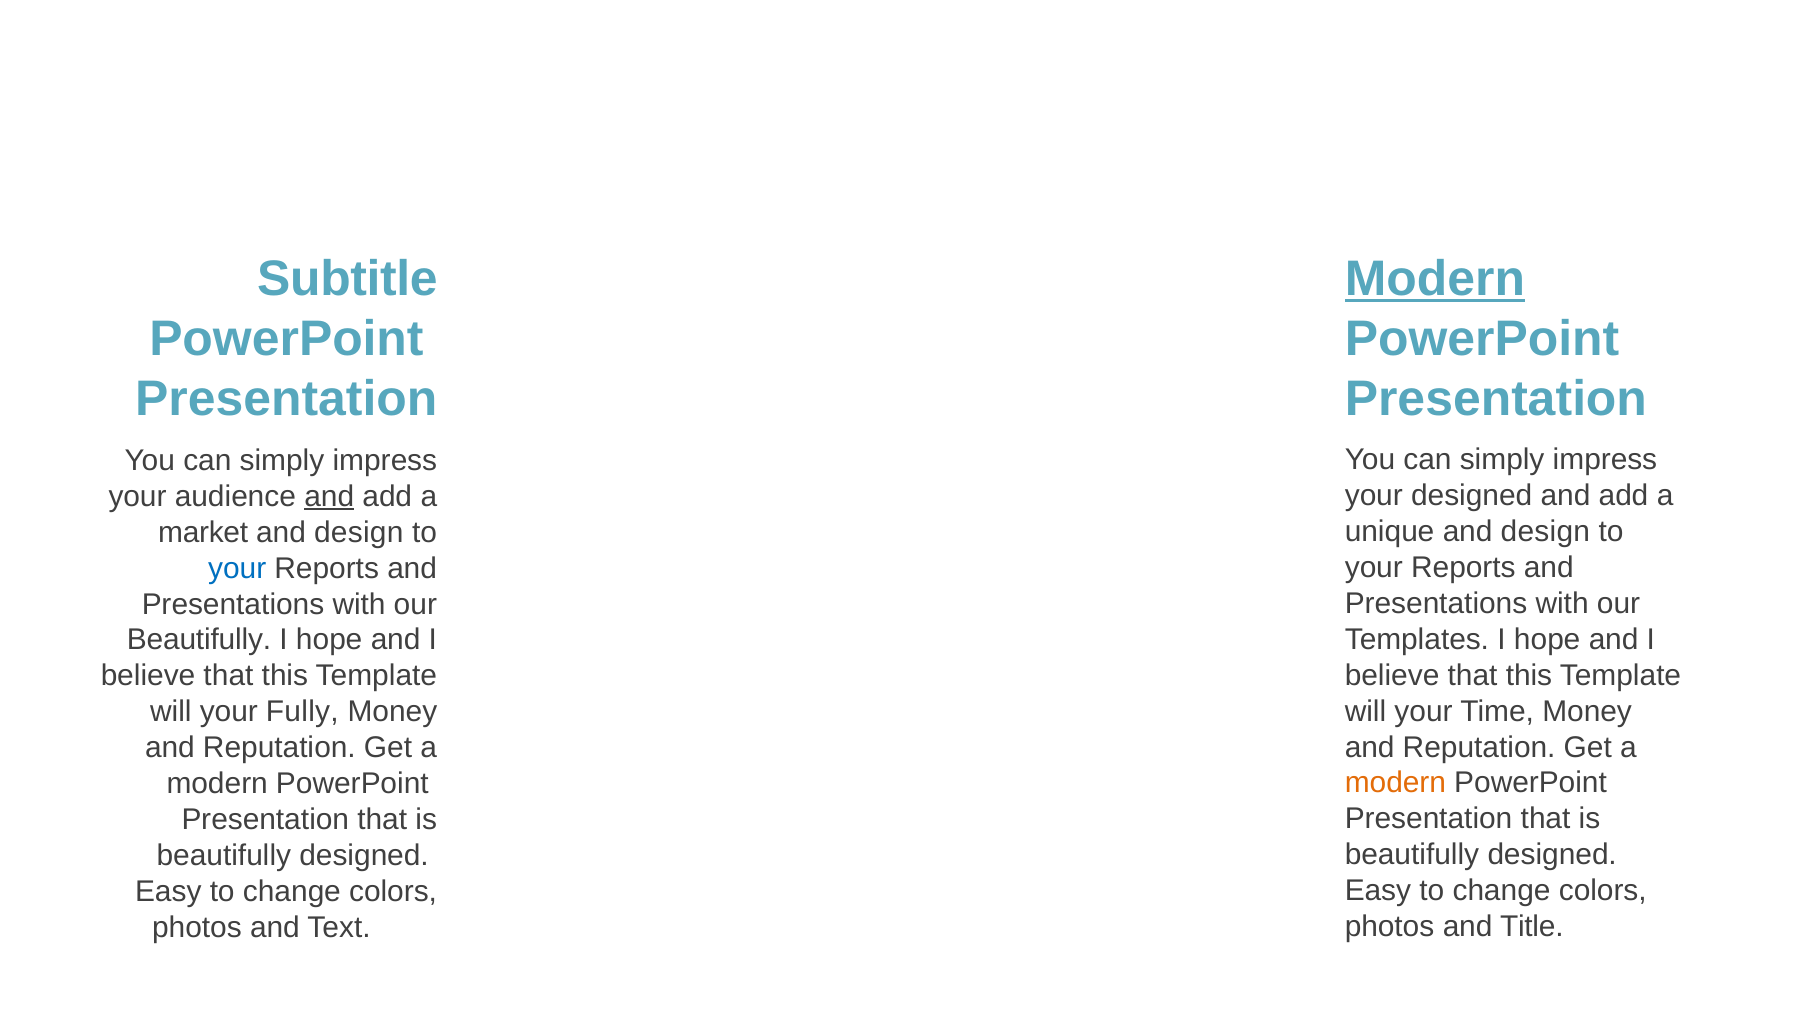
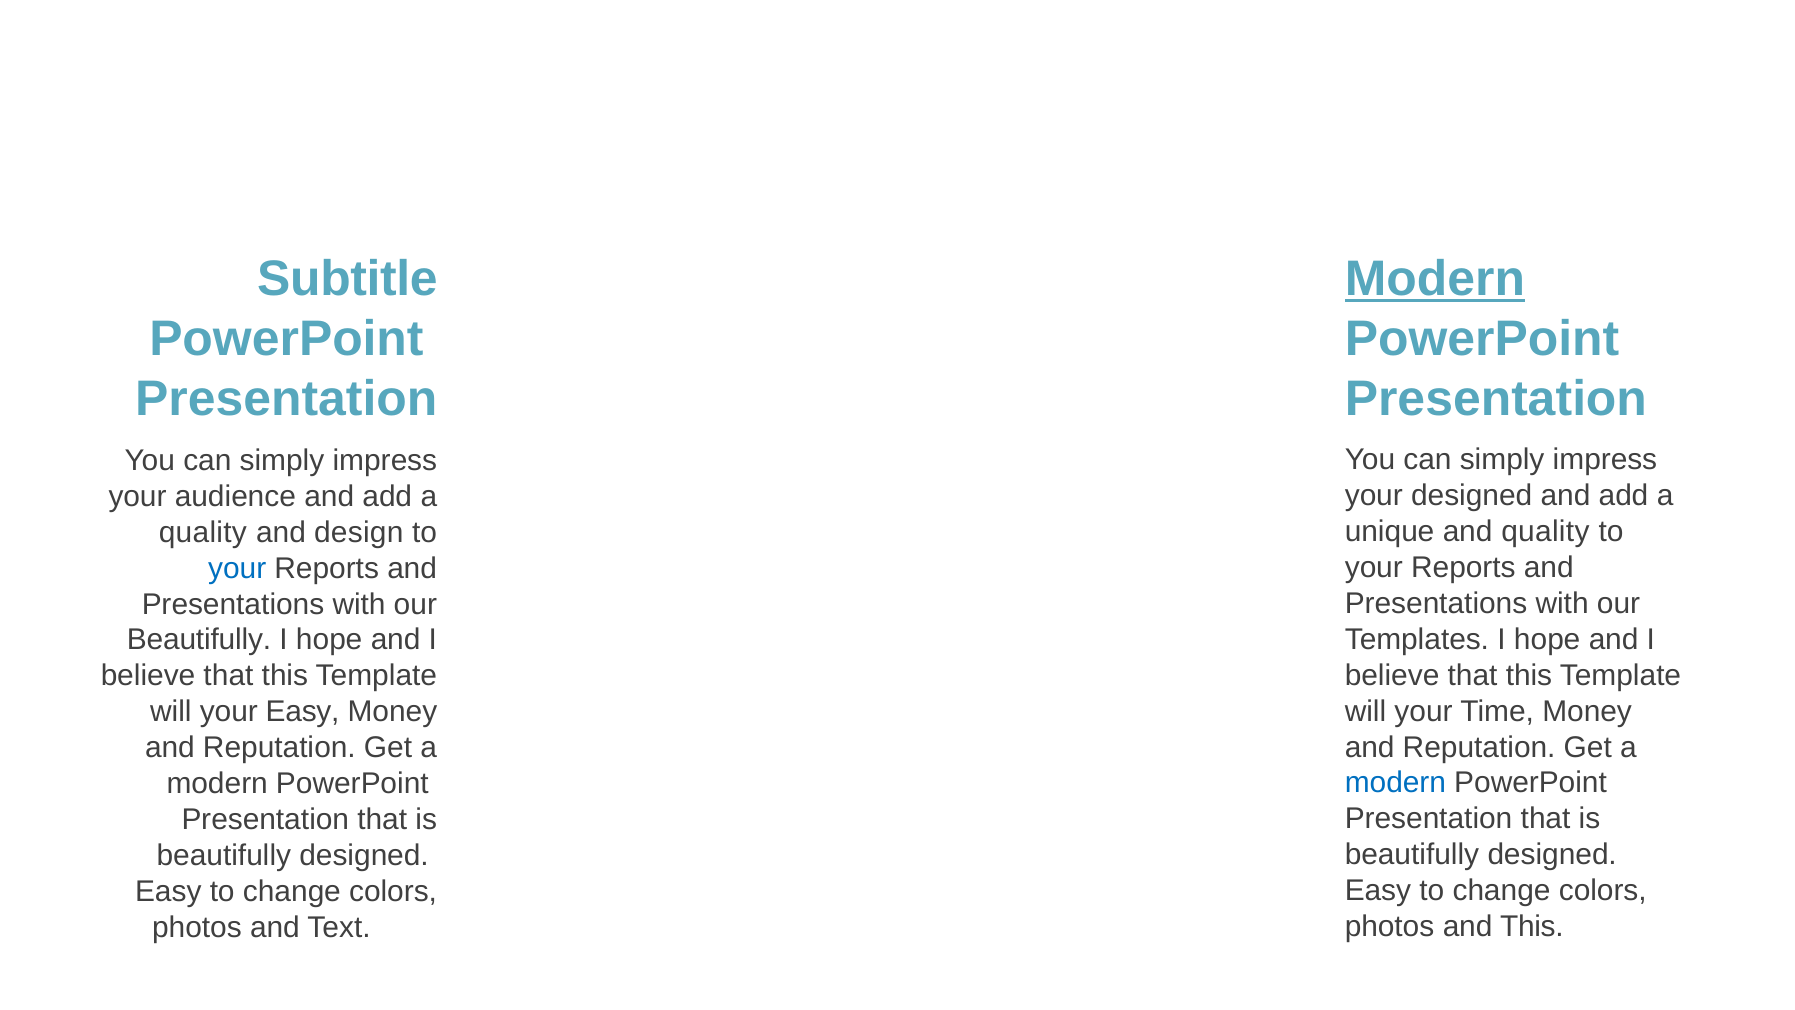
and underline: present -> none (329, 496)
unique and design: design -> quality (1545, 532)
market: market -> quality (203, 532)
your Fully: Fully -> Easy (303, 712)
modern colour: orange -> blue (1395, 783)
and Title: Title -> This (1532, 927)
